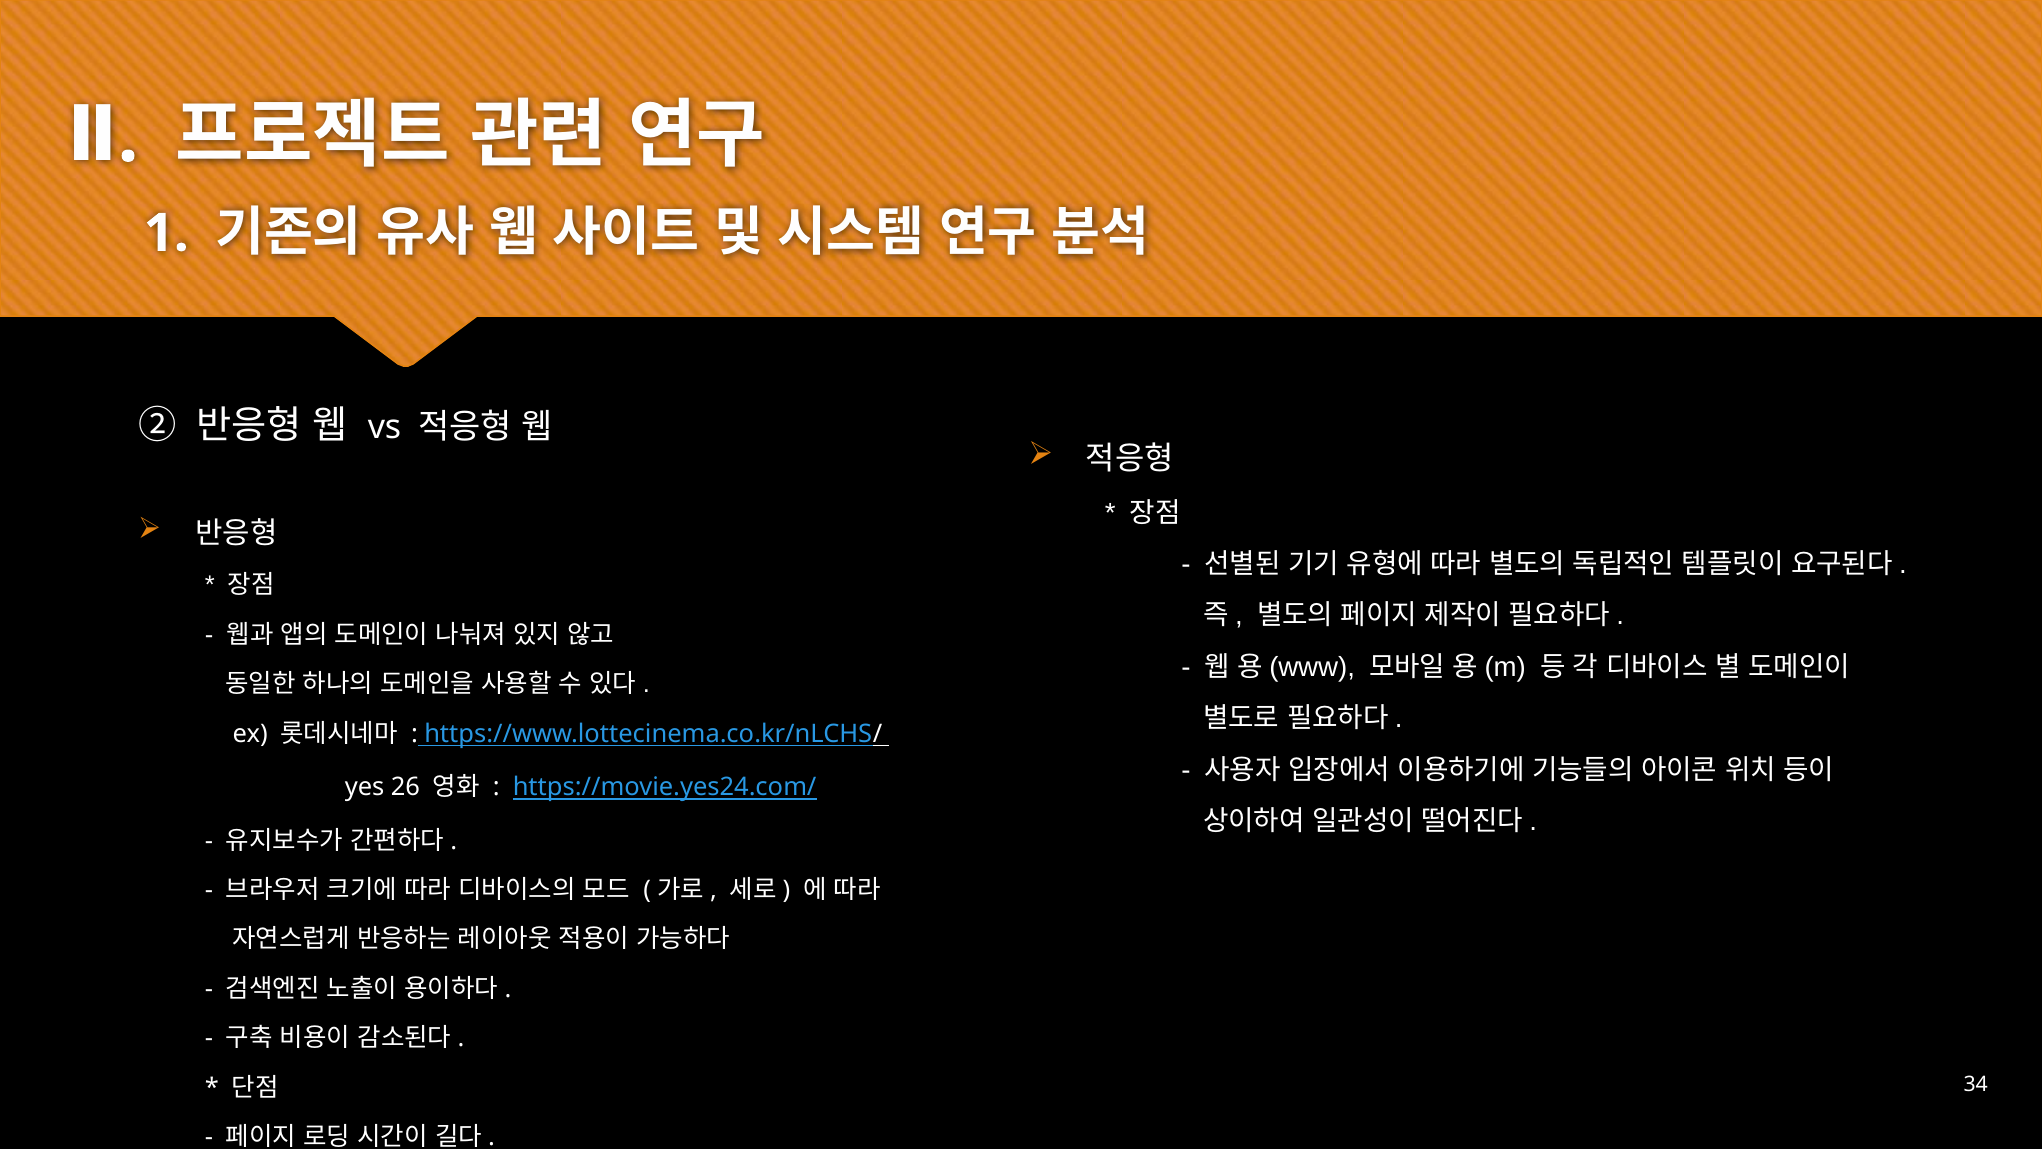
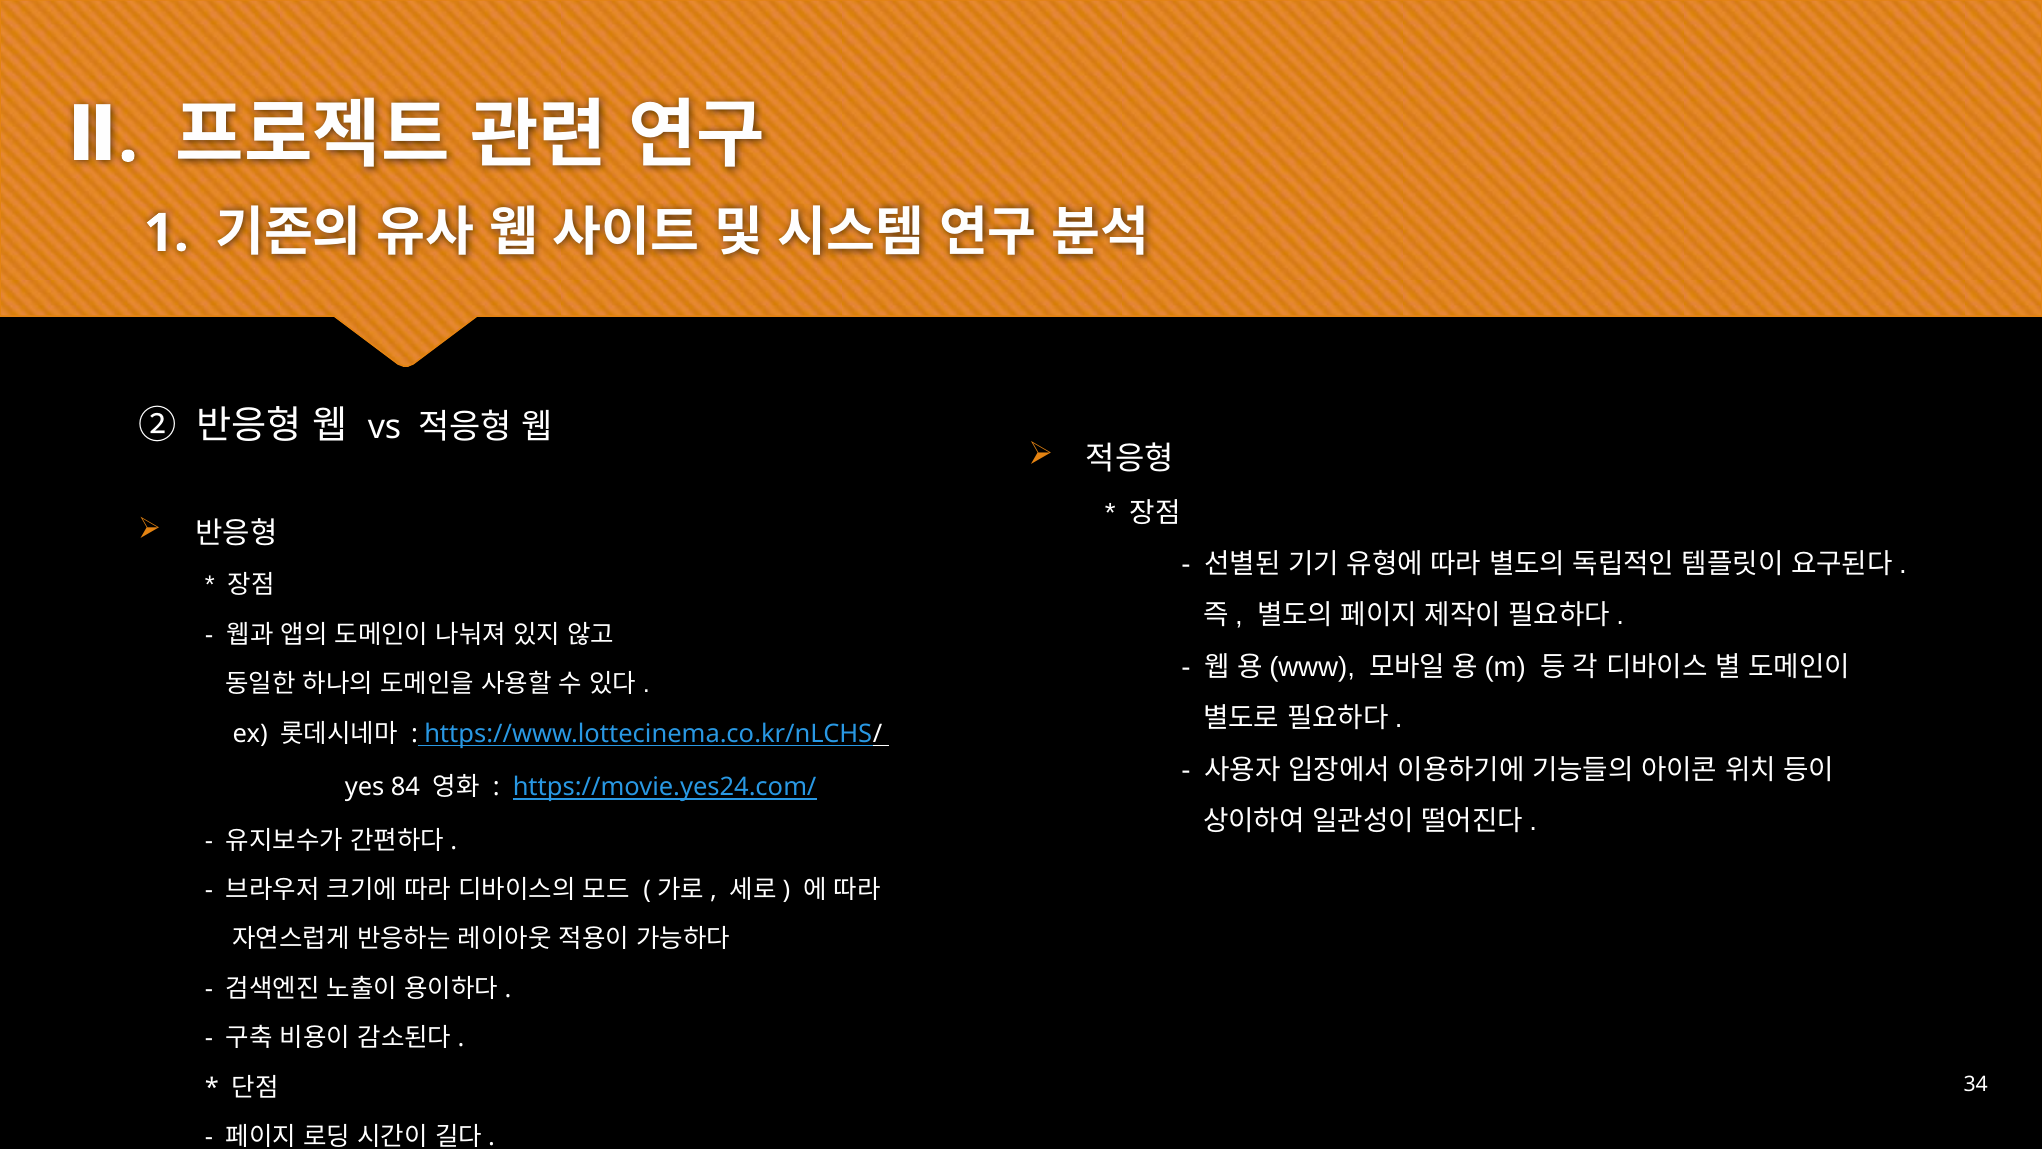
26: 26 -> 84 (405, 787)
